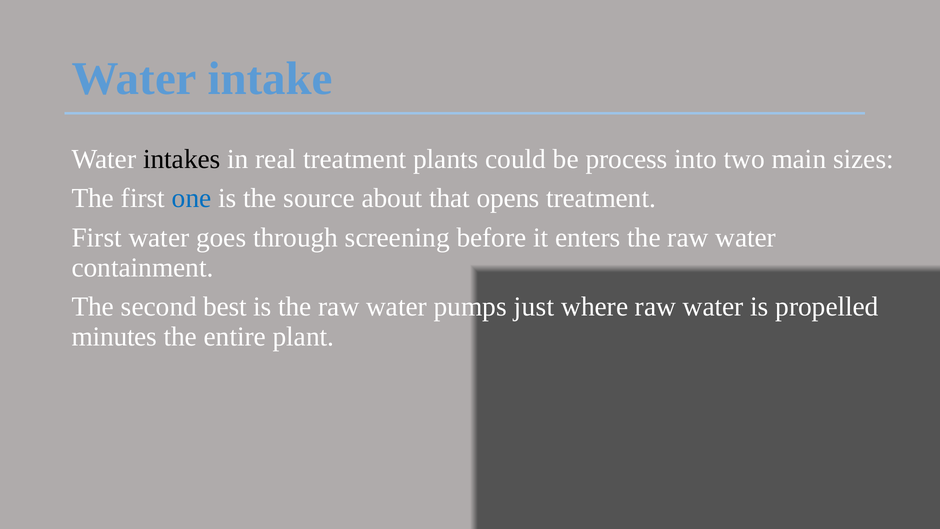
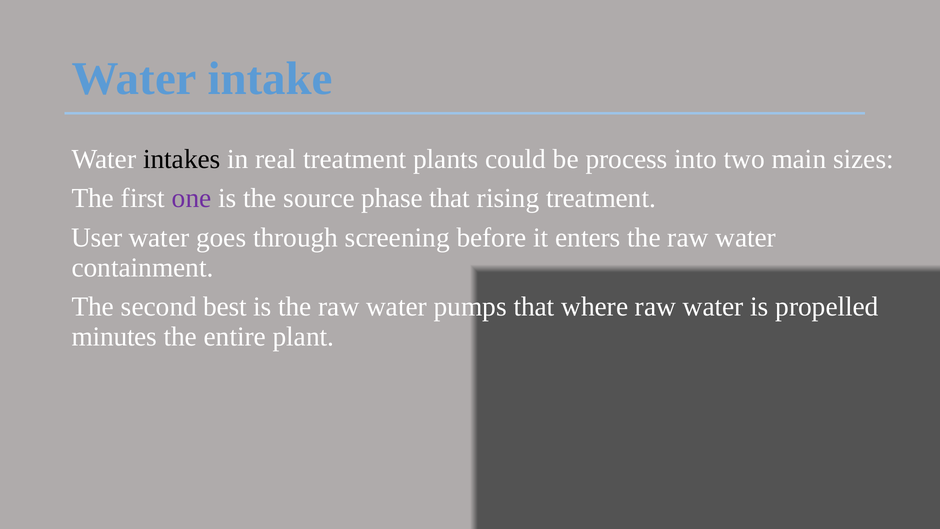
one colour: blue -> purple (192, 198)
about: about -> phase (392, 198)
opens: opens -> rising (508, 198)
First: First -> User (97, 238)
pumps just: just -> that (534, 307)
